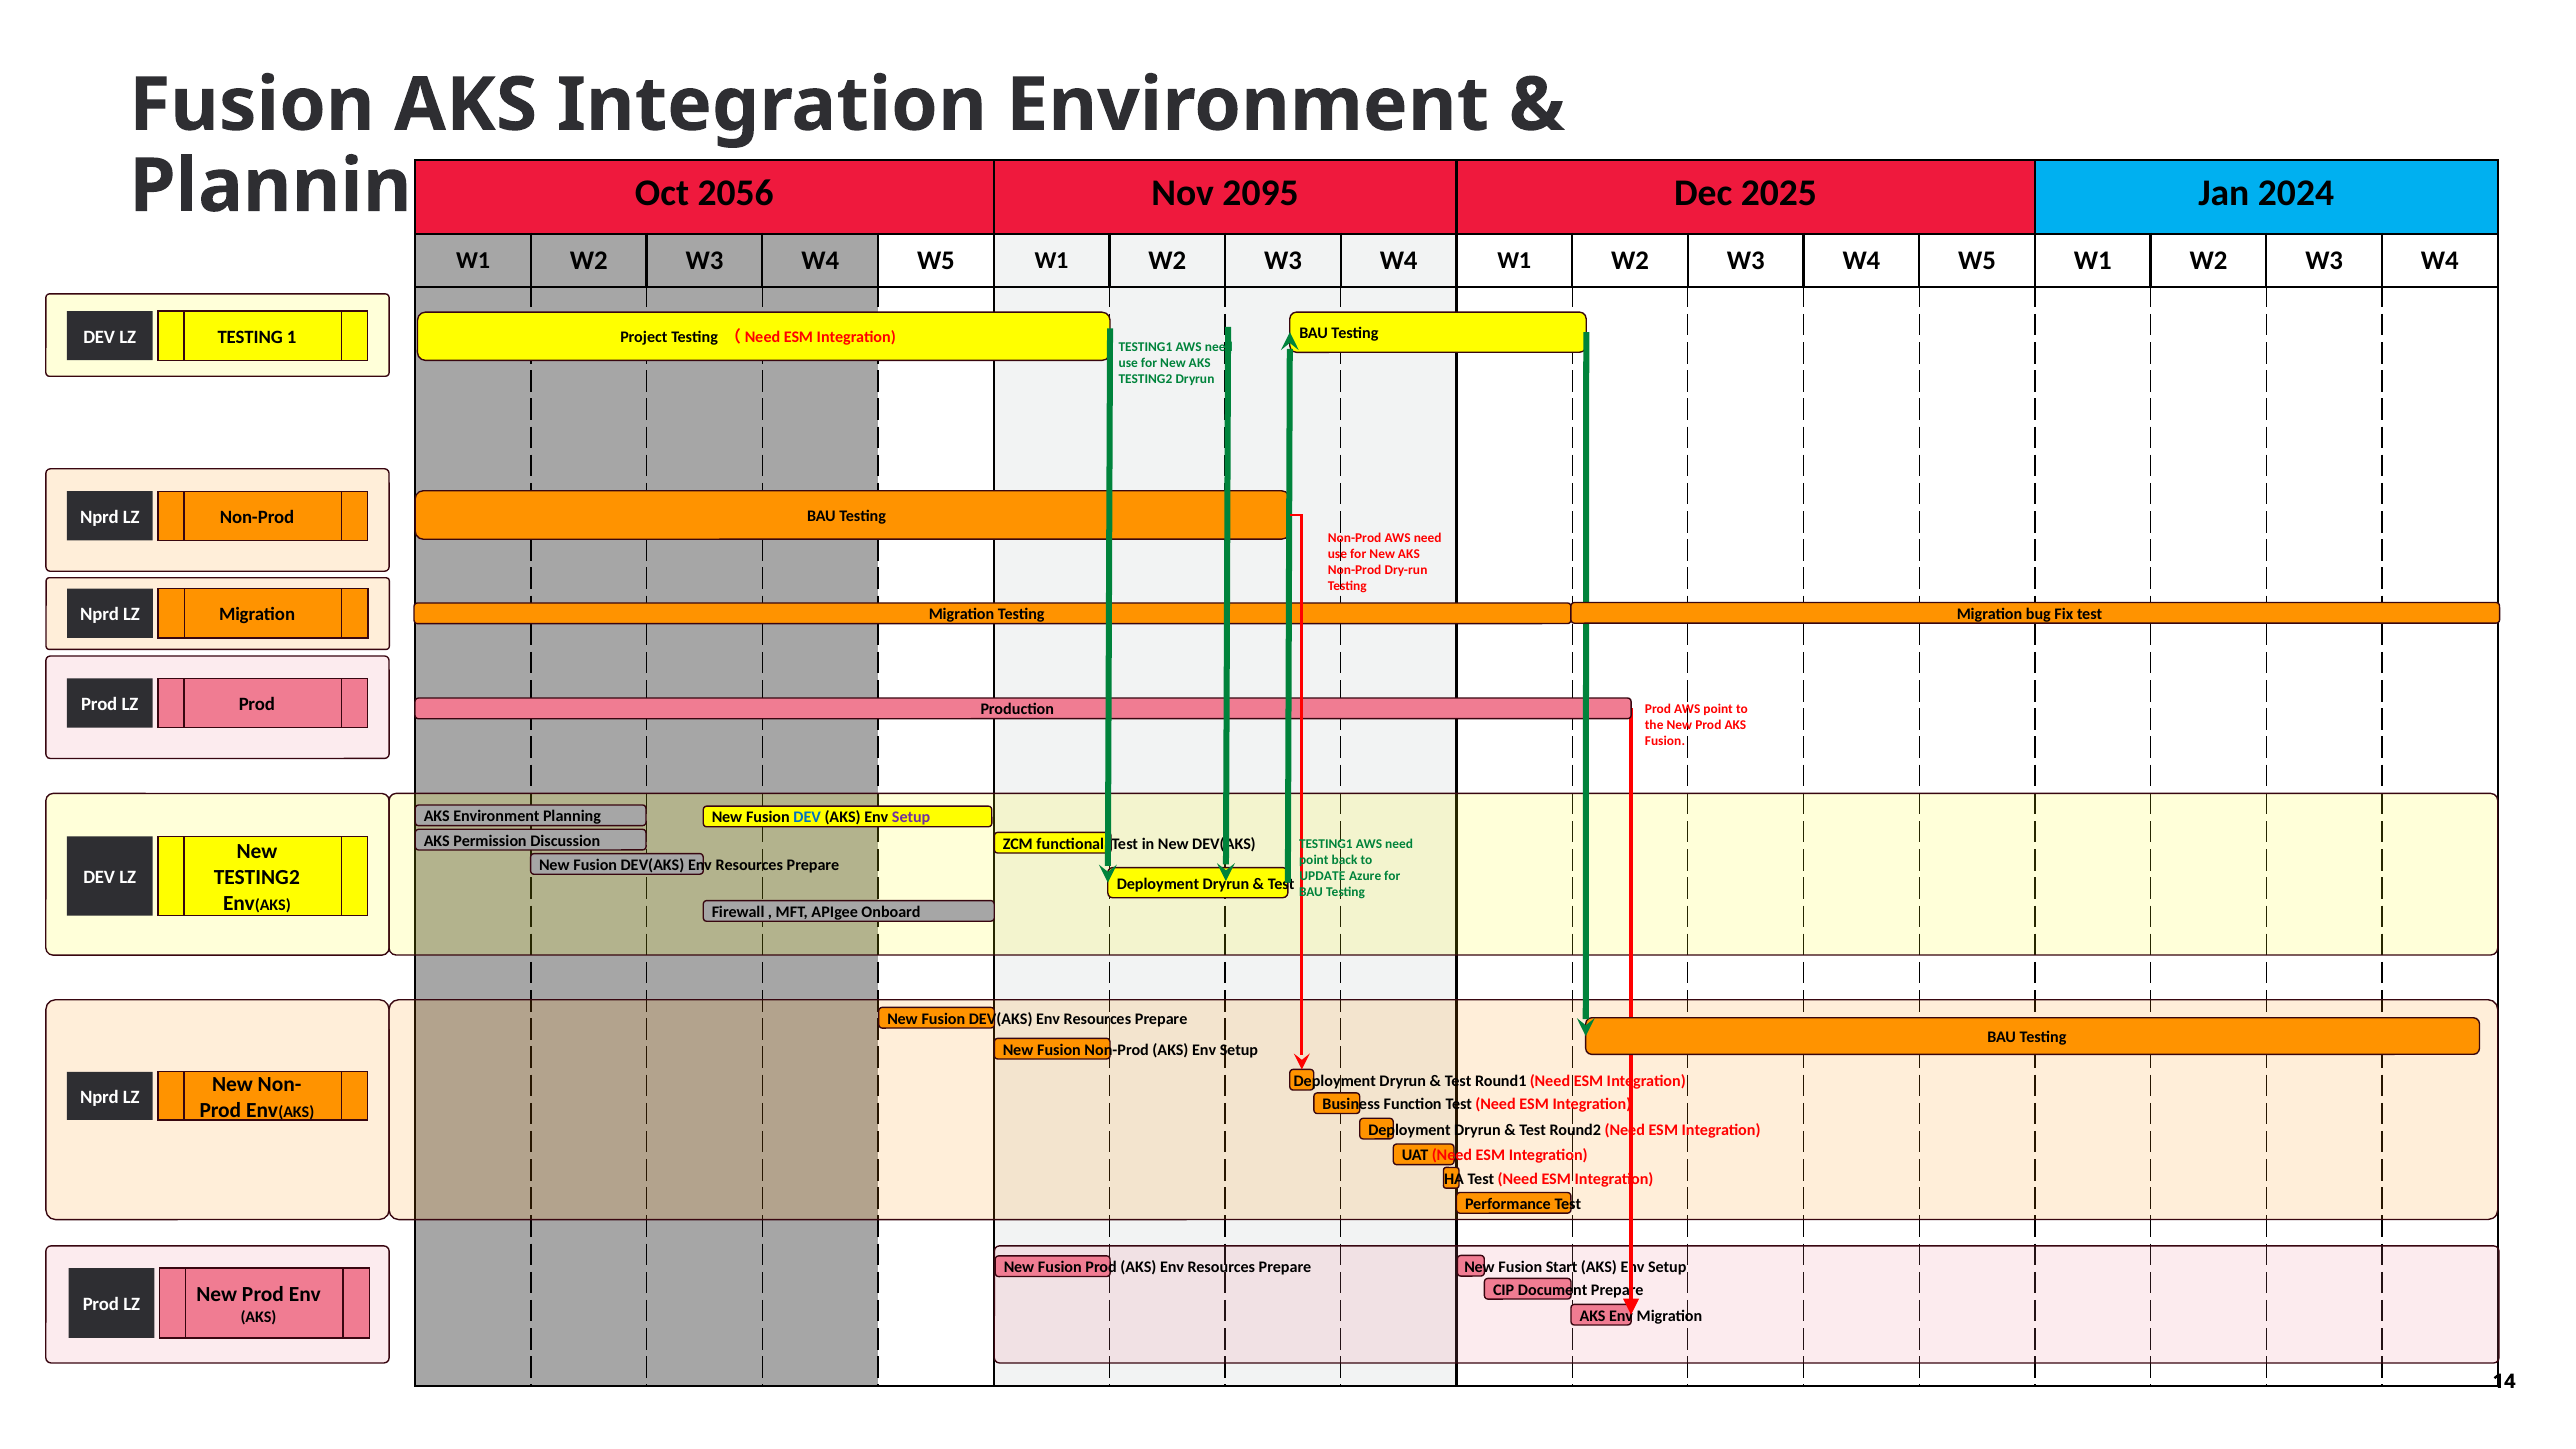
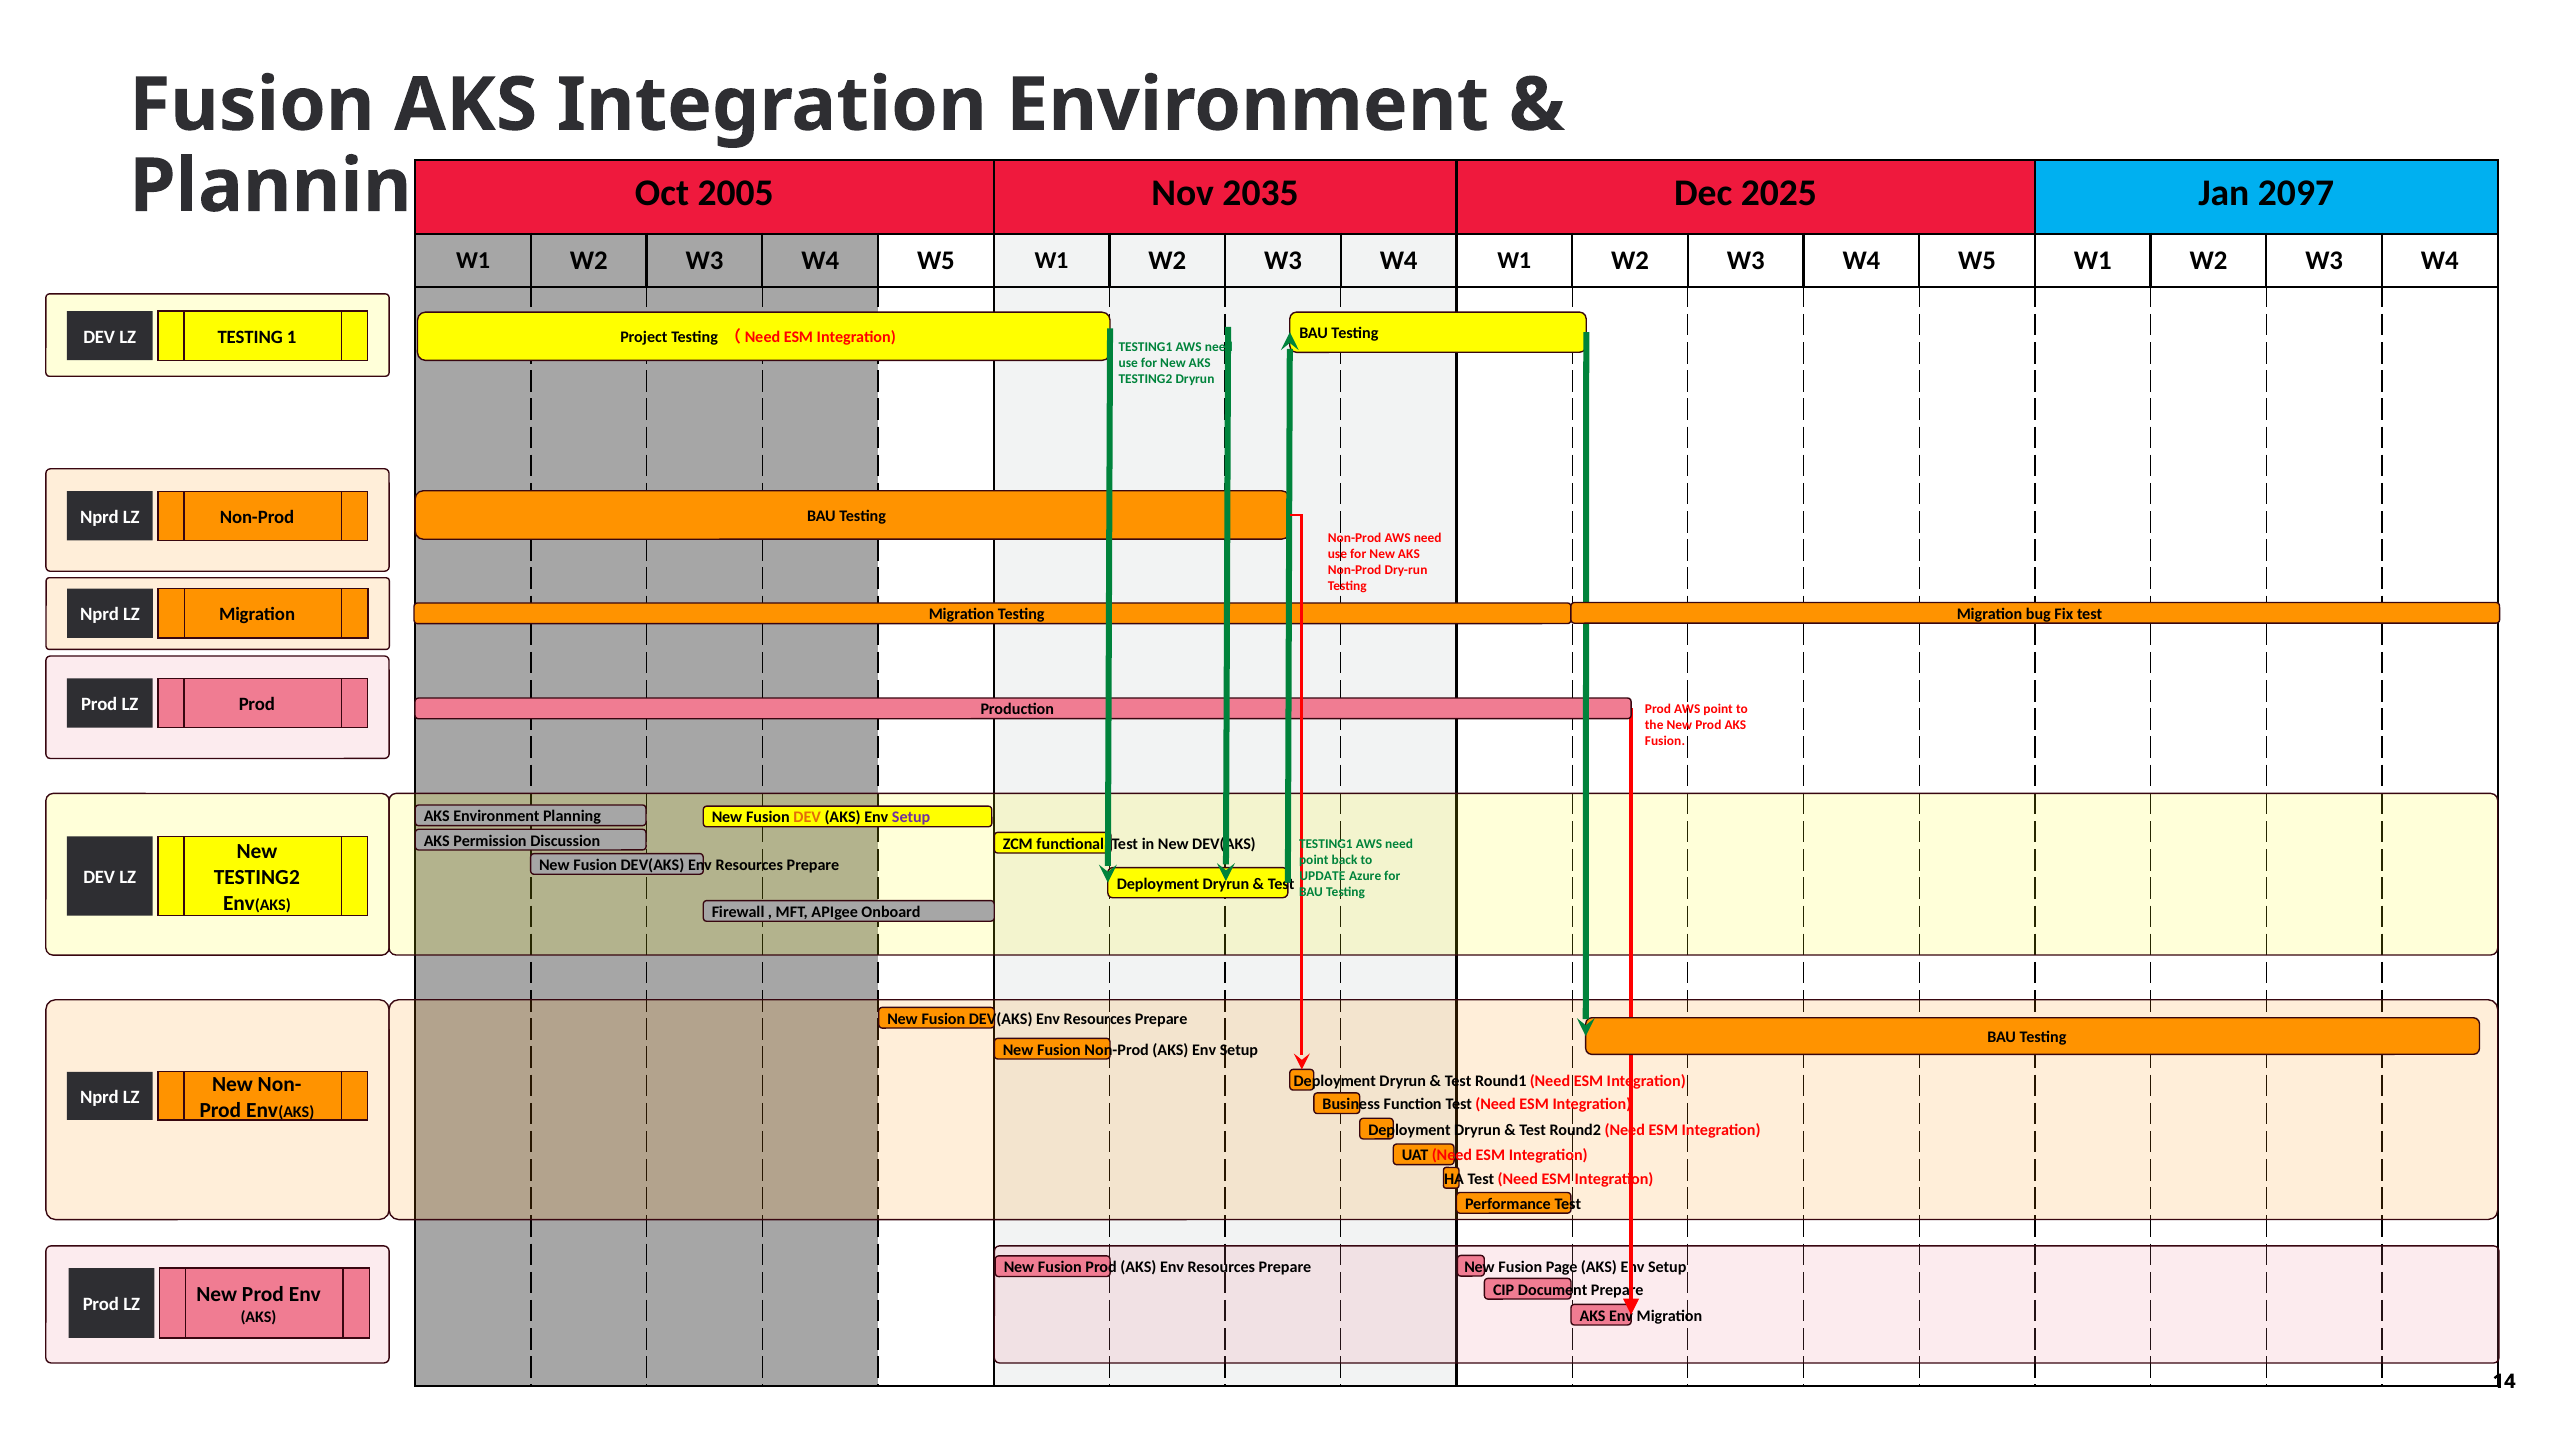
2056: 2056 -> 2005 (736, 193)
2095: 2095 -> 2035 (1261, 193)
2024: 2024 -> 2097 (2296, 193)
DEV colour: blue -> orange (807, 818)
Start: Start -> Page (1562, 1267)
